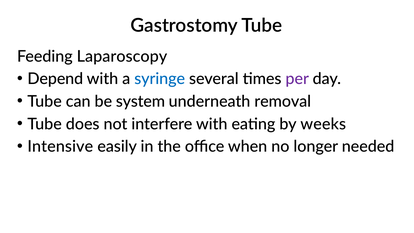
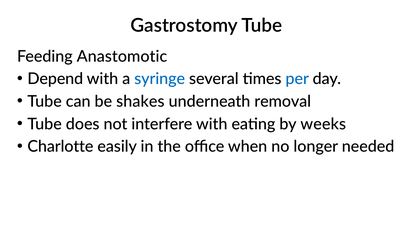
Laparoscopy: Laparoscopy -> Anastomotic (122, 56)
per colour: purple -> blue (297, 79)
system: system -> shakes (140, 101)
Intensive: Intensive -> Charlotte (60, 147)
